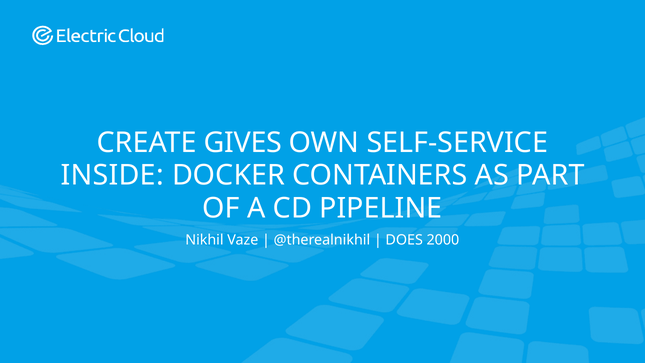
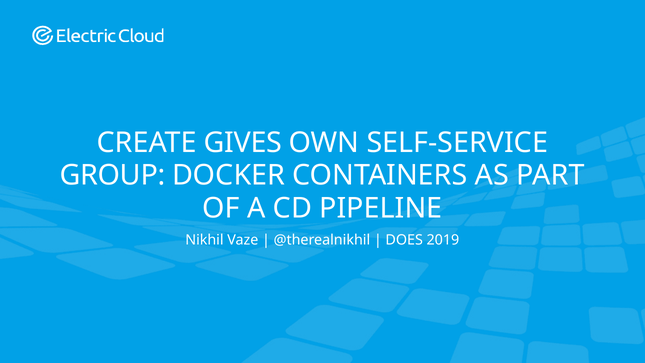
INSIDE: INSIDE -> GROUP (112, 175)
2000: 2000 -> 2019 (443, 240)
